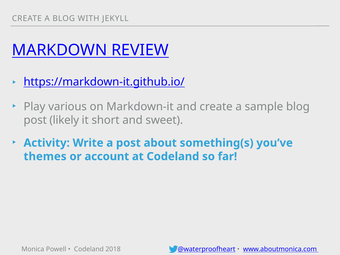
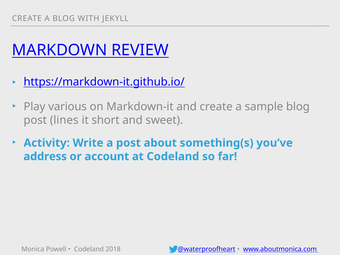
likely: likely -> lines (64, 120)
themes: themes -> address (45, 156)
